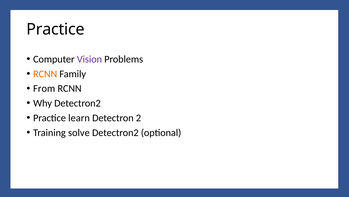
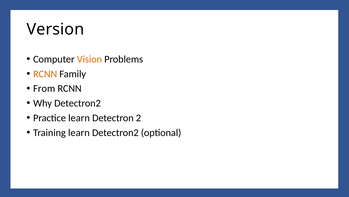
Practice: Practice -> Version (55, 29)
Vision colour: purple -> orange (89, 59)
Training solve: solve -> learn (79, 132)
